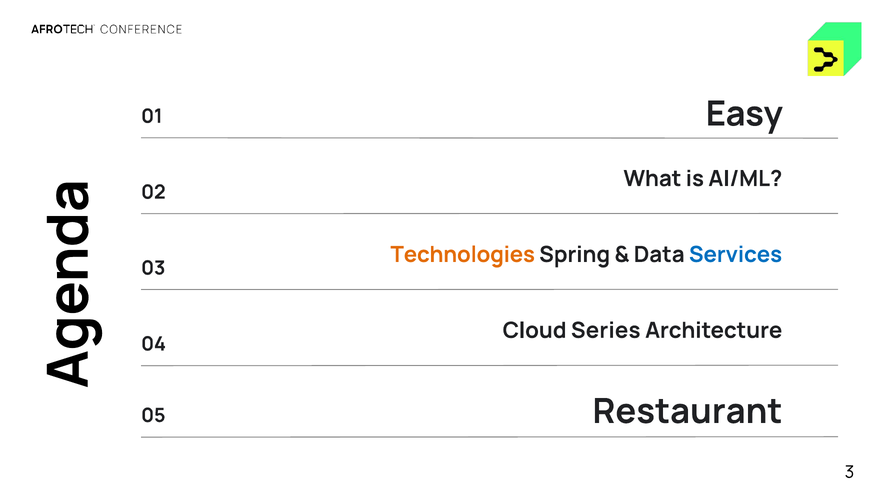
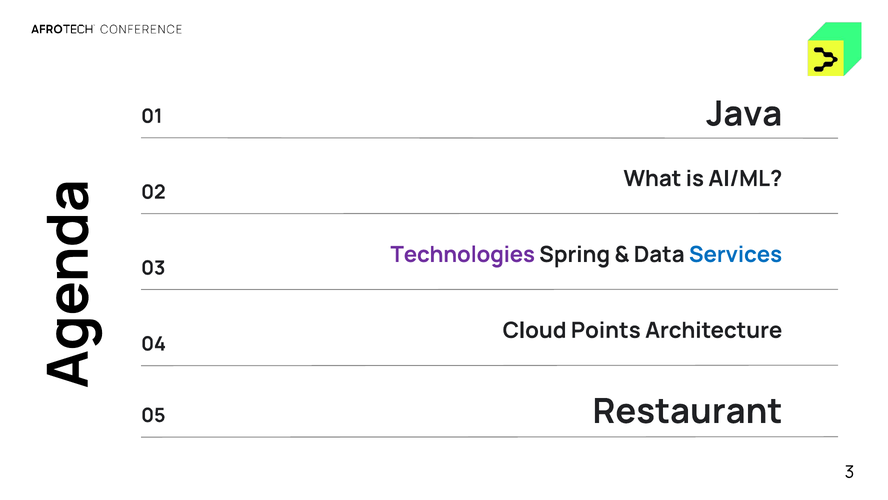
Easy: Easy -> Java (744, 114)
Technologies colour: orange -> purple (463, 254)
Series: Series -> Points (606, 330)
